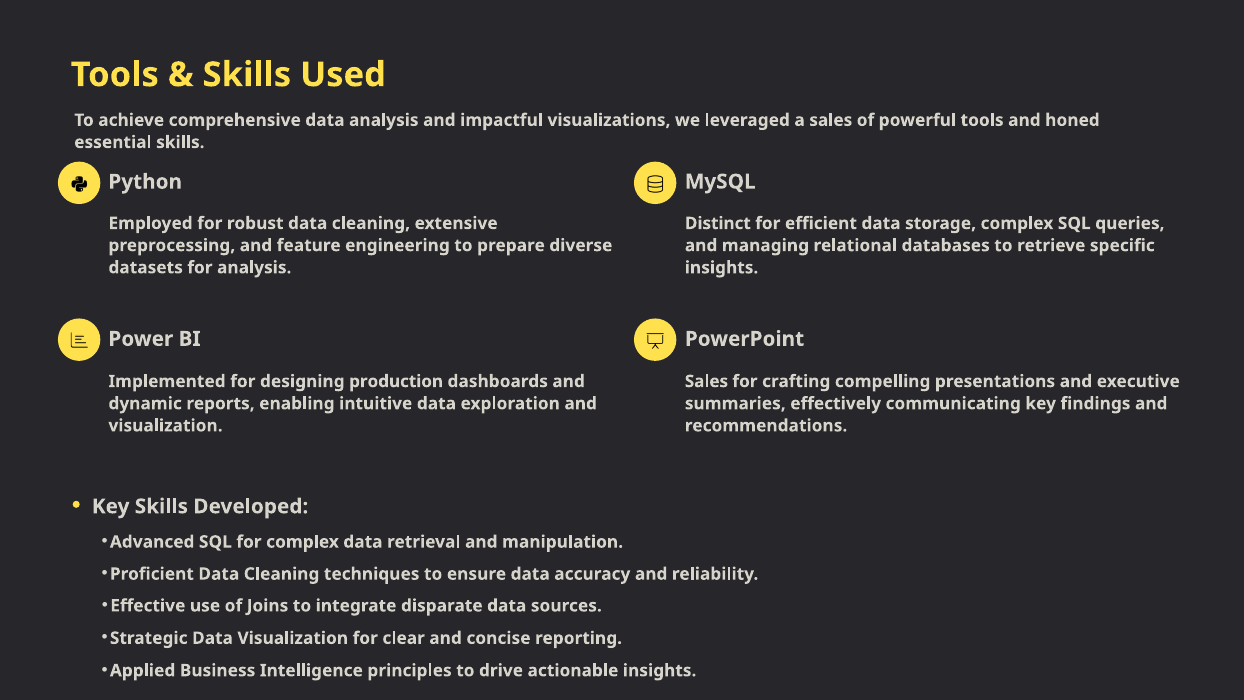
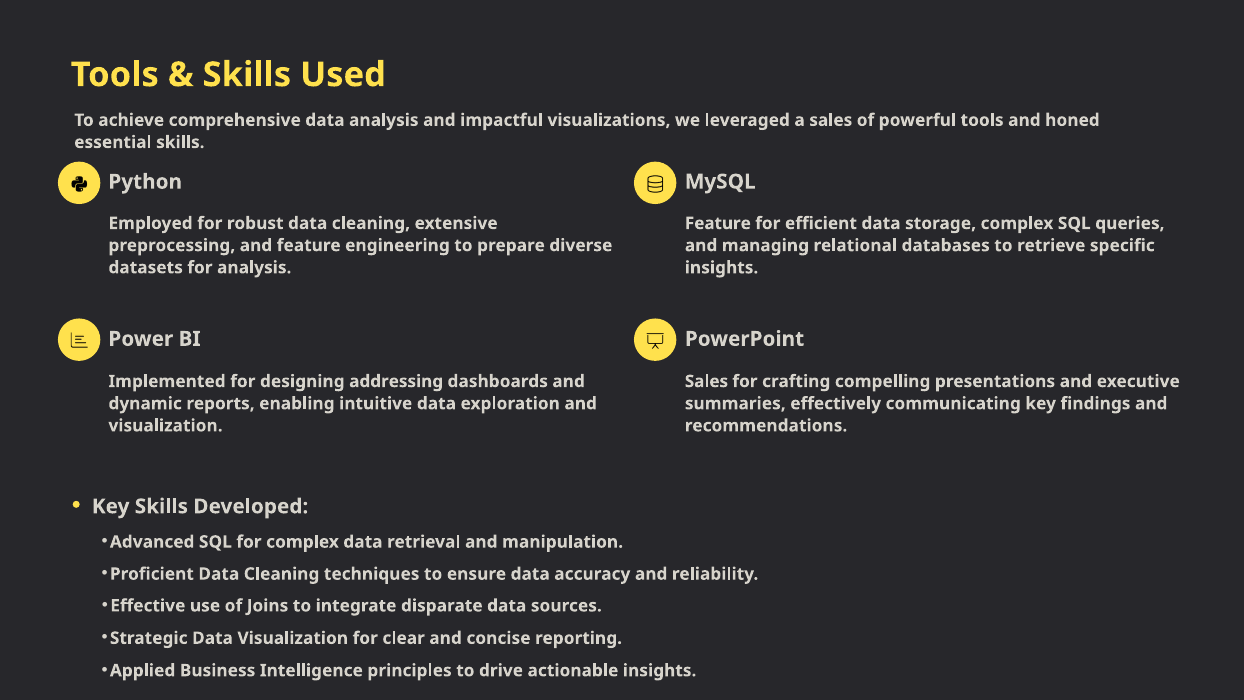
Distinct: Distinct -> Feature (718, 223)
production: production -> addressing (396, 381)
